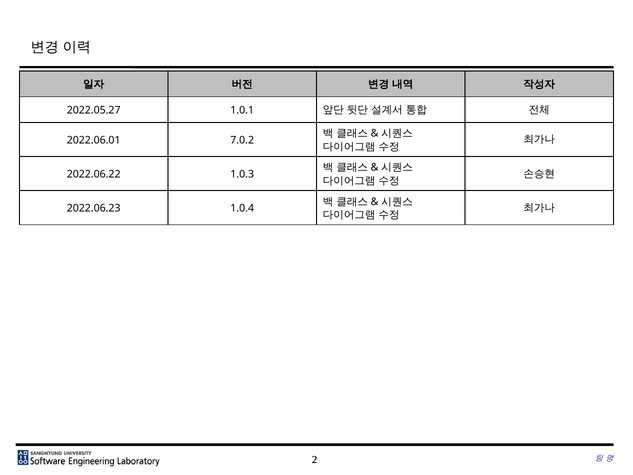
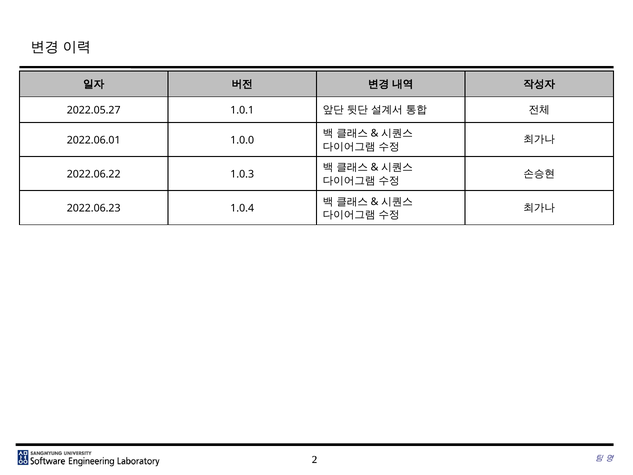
7.0.2: 7.0.2 -> 1.0.0 (242, 140)
